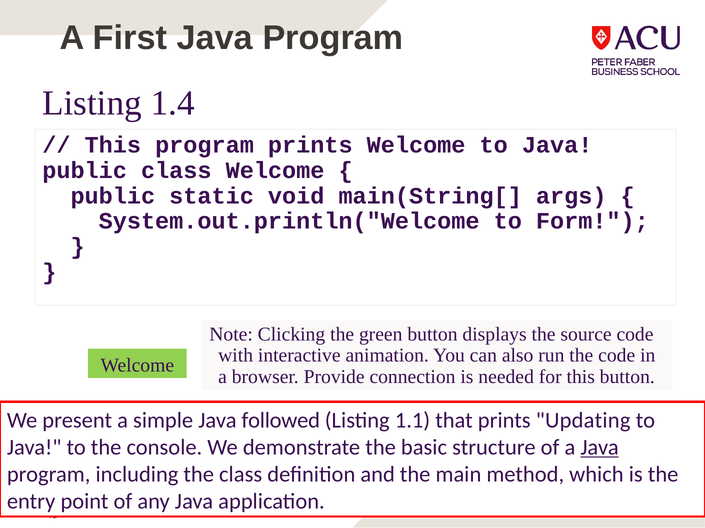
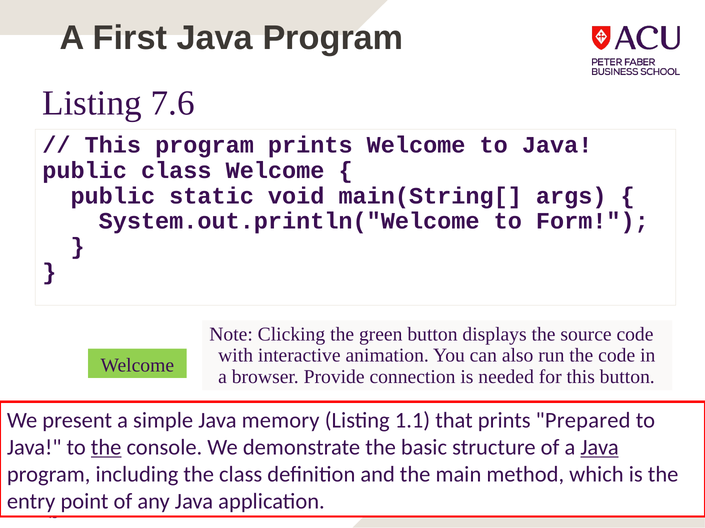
1.4: 1.4 -> 7.6 (173, 103)
followed: followed -> memory (281, 421)
Updating: Updating -> Prepared (583, 421)
the underline: none -> present (106, 448)
